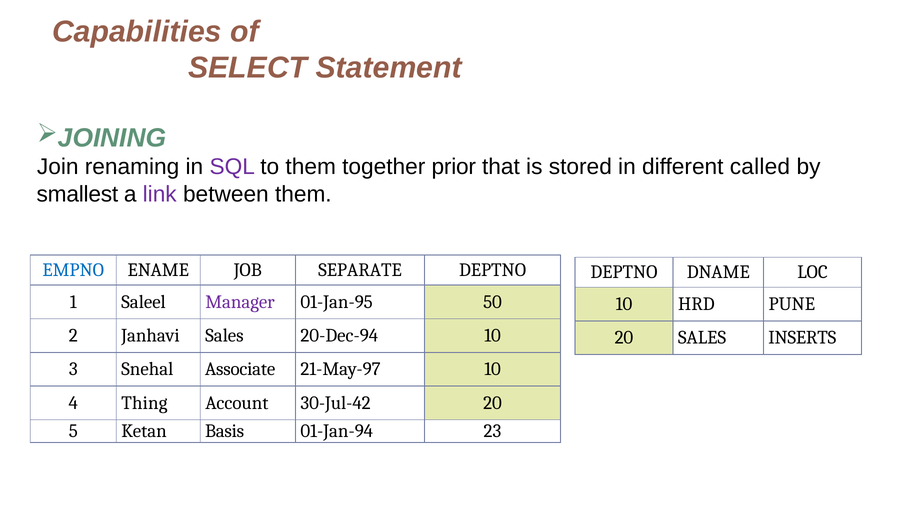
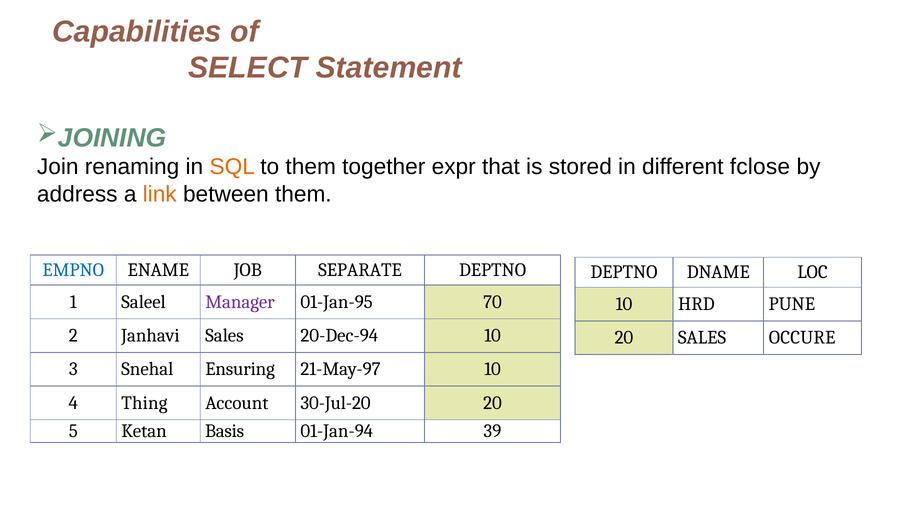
SQL colour: purple -> orange (232, 167)
prior: prior -> expr (454, 167)
called: called -> fclose (760, 167)
smallest: smallest -> address (77, 194)
link colour: purple -> orange (160, 194)
50: 50 -> 70 (493, 302)
INSERTS: INSERTS -> OCCURE (802, 338)
Associate: Associate -> Ensuring (240, 369)
30-Jul-42: 30-Jul-42 -> 30-Jul-20 (336, 403)
23: 23 -> 39 (492, 431)
